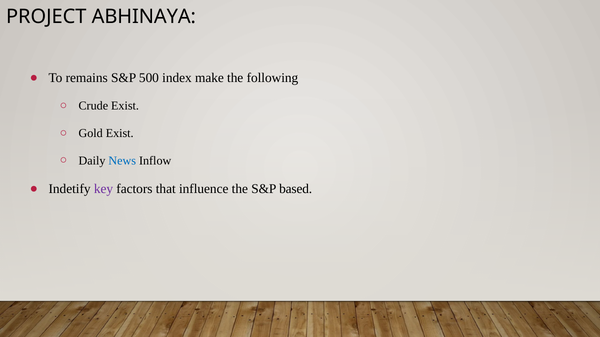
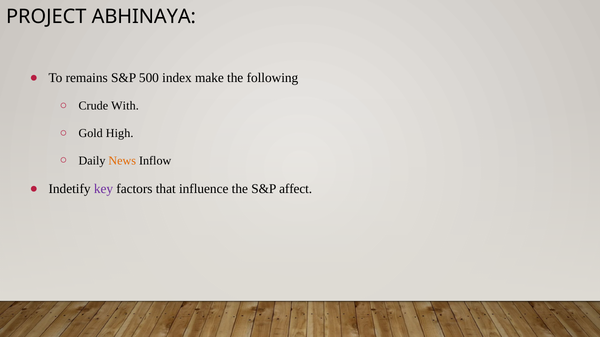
Crude Exist: Exist -> With (125, 106)
Gold Exist: Exist -> High (120, 133)
News colour: blue -> orange (122, 161)
based: based -> affect (296, 189)
